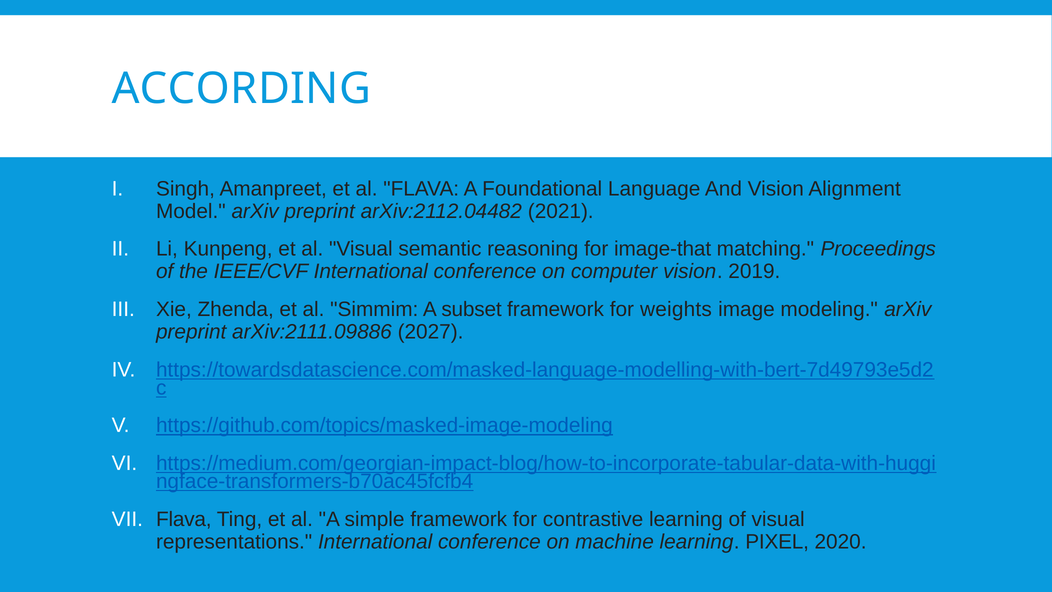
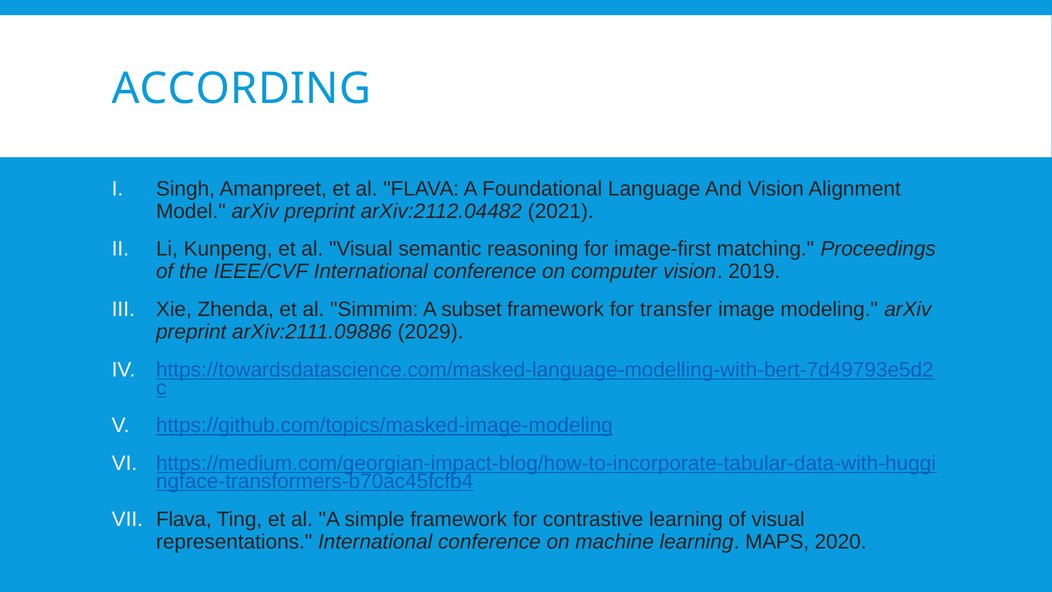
image-that: image-that -> image-first (663, 249)
weights: weights -> transfer (676, 309)
2027: 2027 -> 2029 (431, 332)
PIXEL: PIXEL -> MAPS (777, 542)
